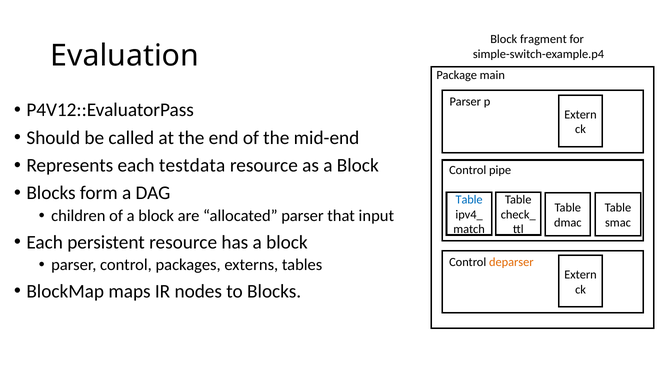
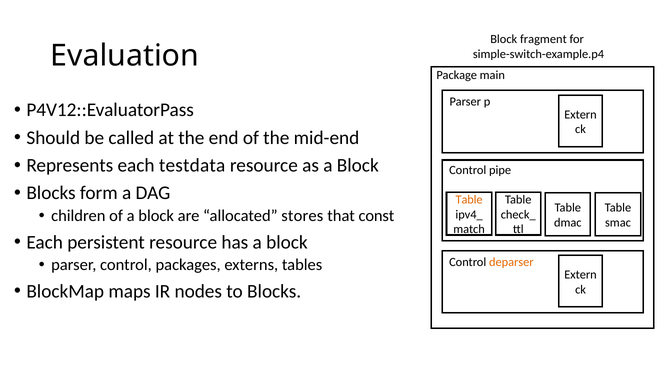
Table colour: blue -> orange (469, 200)
allocated parser: parser -> stores (302, 216)
input: input -> const (376, 216)
